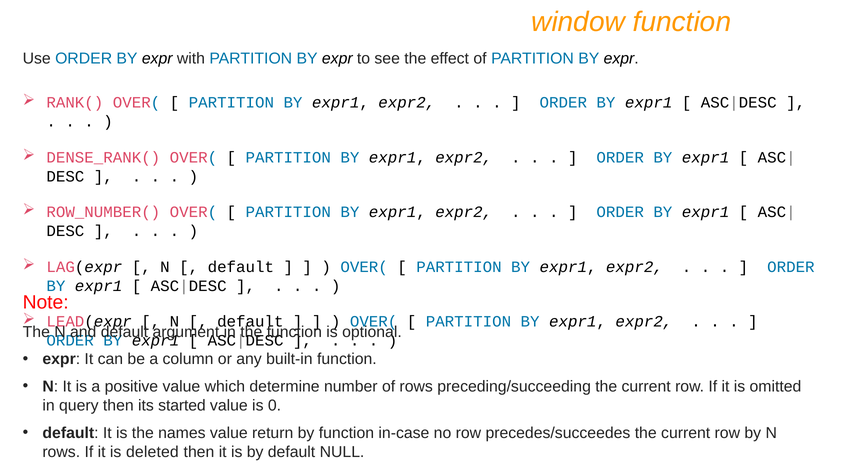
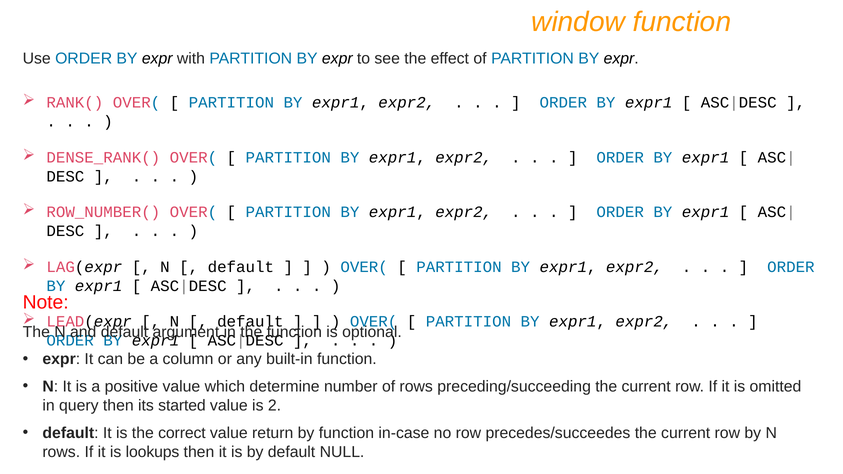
0: 0 -> 2 (274, 406)
names: names -> correct (182, 433)
deleted: deleted -> lookups (153, 452)
